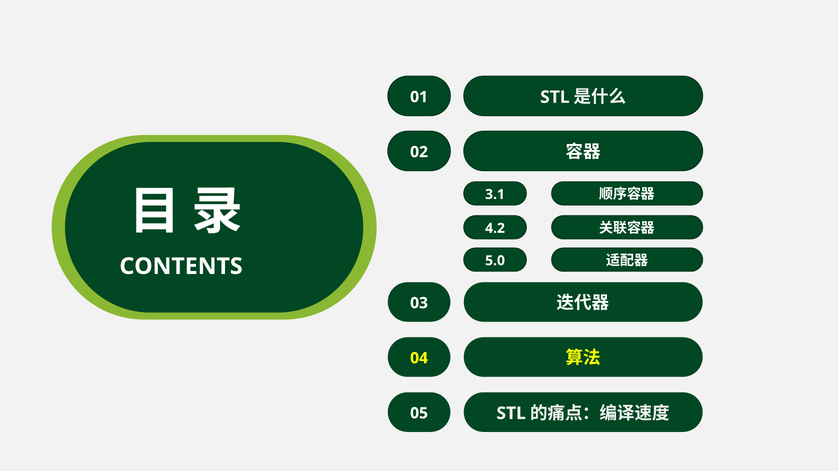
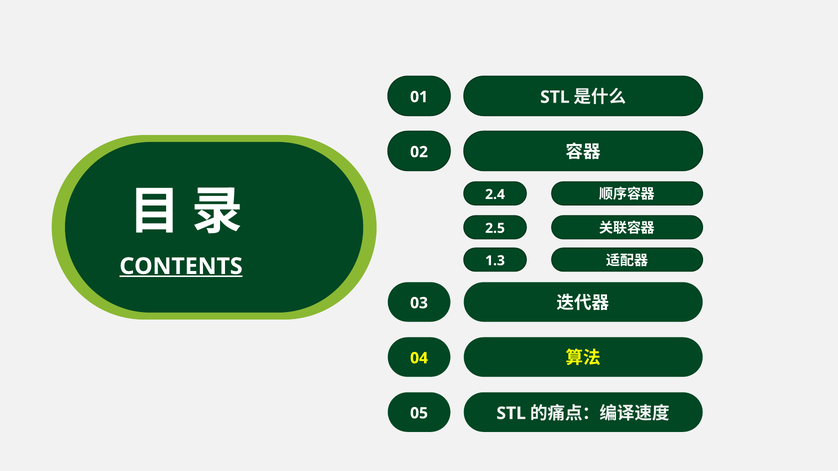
3.1: 3.1 -> 2.4 (495, 195)
4.2: 4.2 -> 2.5 (495, 228)
5.0: 5.0 -> 1.3 (495, 261)
CONTENTS underline: none -> present (181, 267)
